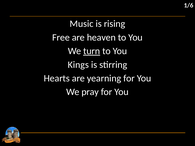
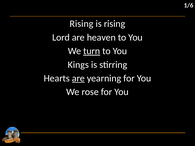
Music: Music -> Rising (82, 24)
Free: Free -> Lord (61, 37)
are underline: none -> present (78, 78)
pray: pray -> rose (90, 92)
